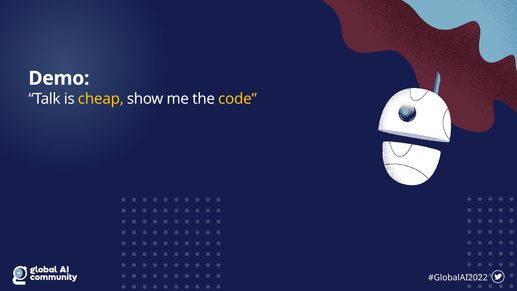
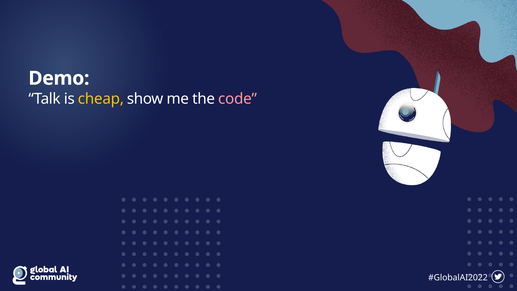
code colour: yellow -> pink (238, 99)
